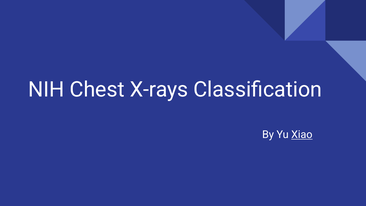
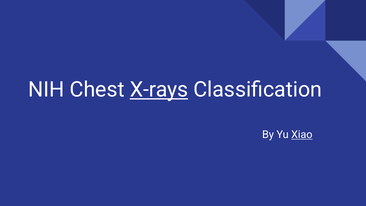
X-rays underline: none -> present (159, 90)
